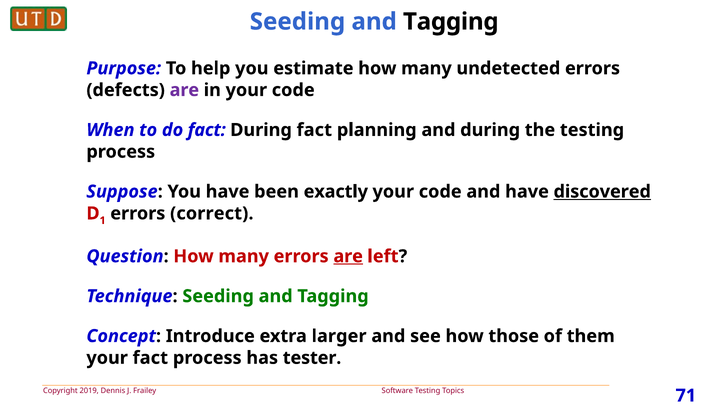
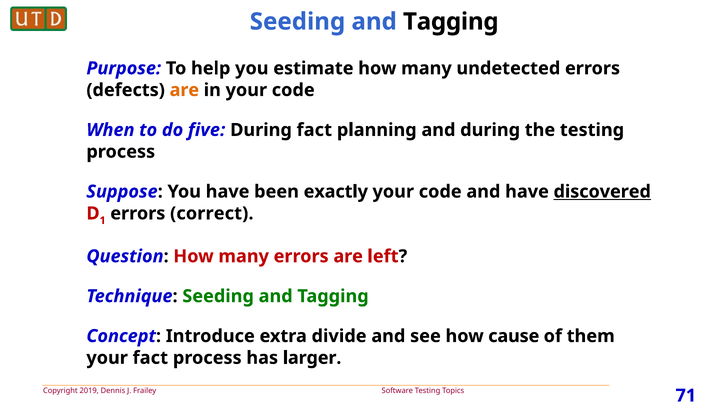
are colour: purple -> orange (184, 90)
do fact: fact -> five (207, 130)
are underline: present -> none (348, 256)
larger: larger -> divide (339, 335)
those: those -> cause (514, 335)
tester: tester -> larger (312, 357)
